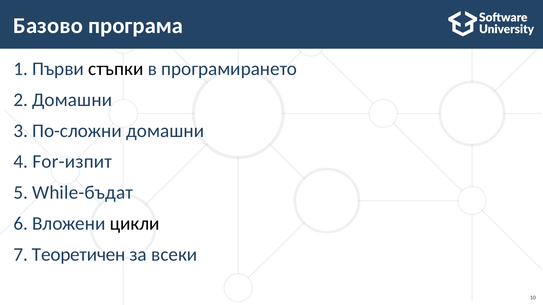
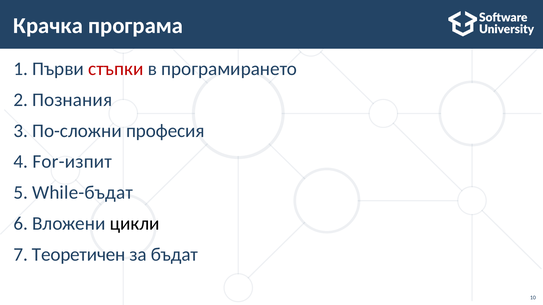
Базово: Базово -> Крачка (48, 26)
стъпки colour: black -> red (116, 69)
Домашни: Домашни -> Познания (72, 100)
По-сложни домашни: домашни -> професия (165, 131)
всеки: всеки -> бъдат (174, 255)
